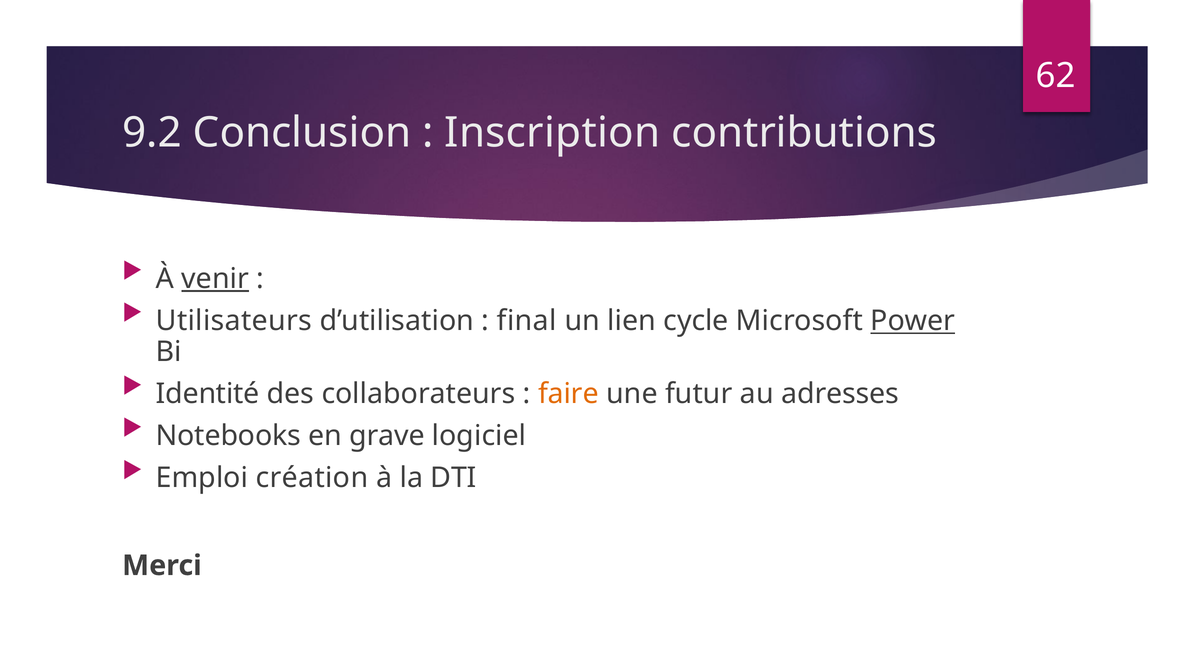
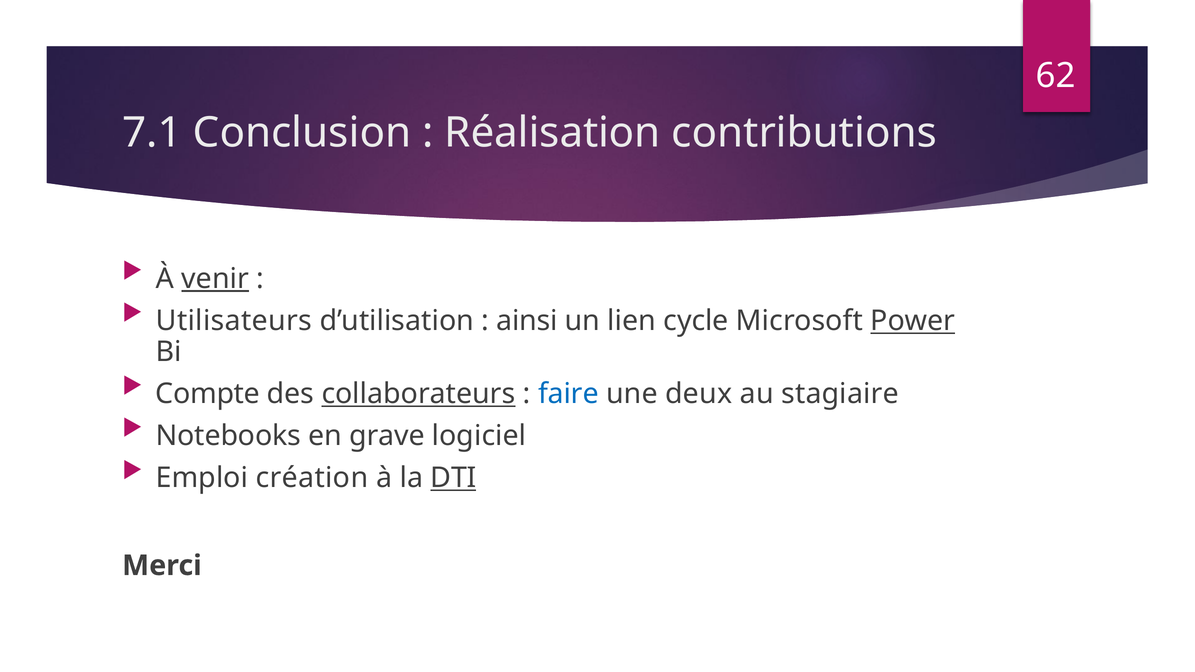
9.2: 9.2 -> 7.1 (152, 133)
Inscription: Inscription -> Réalisation (553, 133)
final: final -> ainsi (527, 321)
Identité: Identité -> Compte (208, 394)
collaborateurs underline: none -> present (418, 394)
faire colour: orange -> blue (568, 394)
futur: futur -> deux (699, 394)
adresses: adresses -> stagiaire (840, 394)
DTI underline: none -> present (453, 478)
